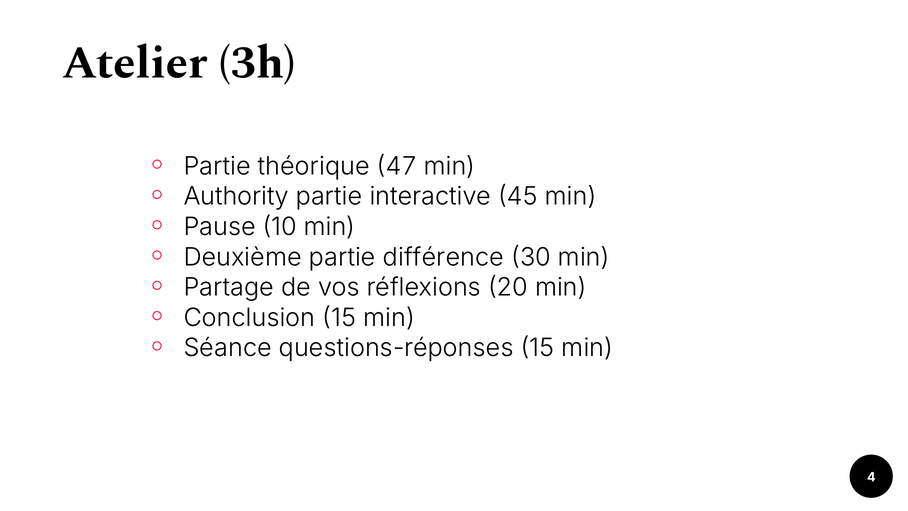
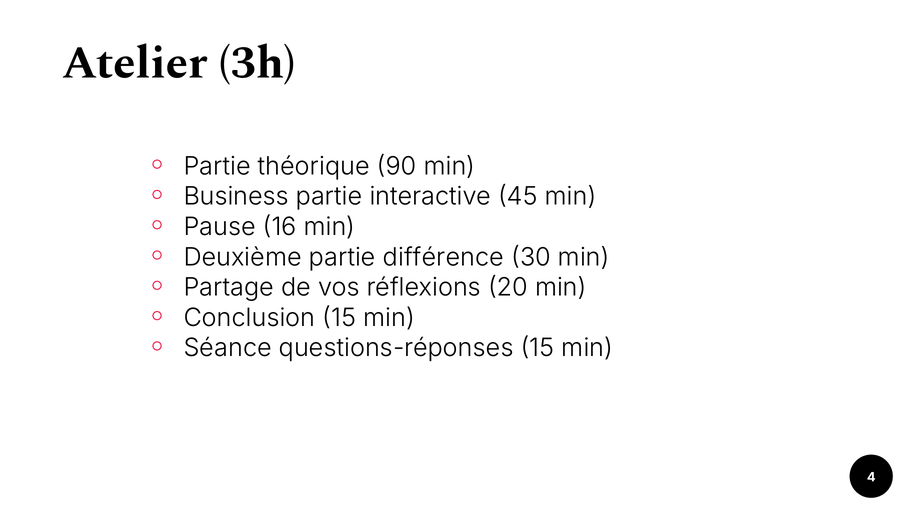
47: 47 -> 90 (397, 166)
Authority: Authority -> Business (236, 197)
10: 10 -> 16 (280, 227)
